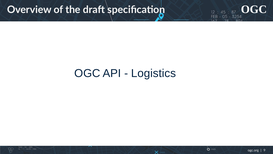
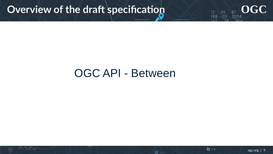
Logistics: Logistics -> Between (154, 73)
